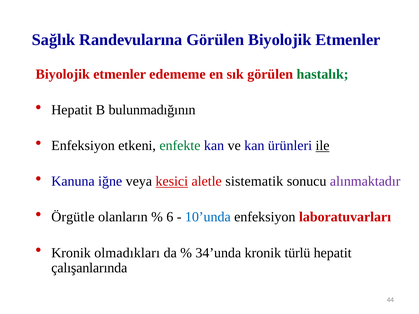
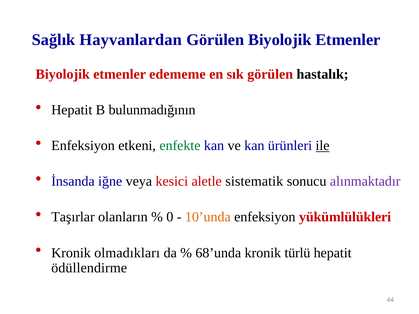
Randevularına: Randevularına -> Hayvanlardan (131, 40)
hastalık colour: green -> black (322, 74)
Kanuna: Kanuna -> İnsanda (73, 181)
kesici underline: present -> none (172, 181)
Örgütle: Örgütle -> Taşırlar (73, 217)
6: 6 -> 0 (170, 217)
10’unda colour: blue -> orange (208, 217)
laboratuvarları: laboratuvarları -> yükümlülükleri (345, 217)
34’unda: 34’unda -> 68’unda (218, 253)
çalışanlarında: çalışanlarında -> ödüllendirme (89, 268)
